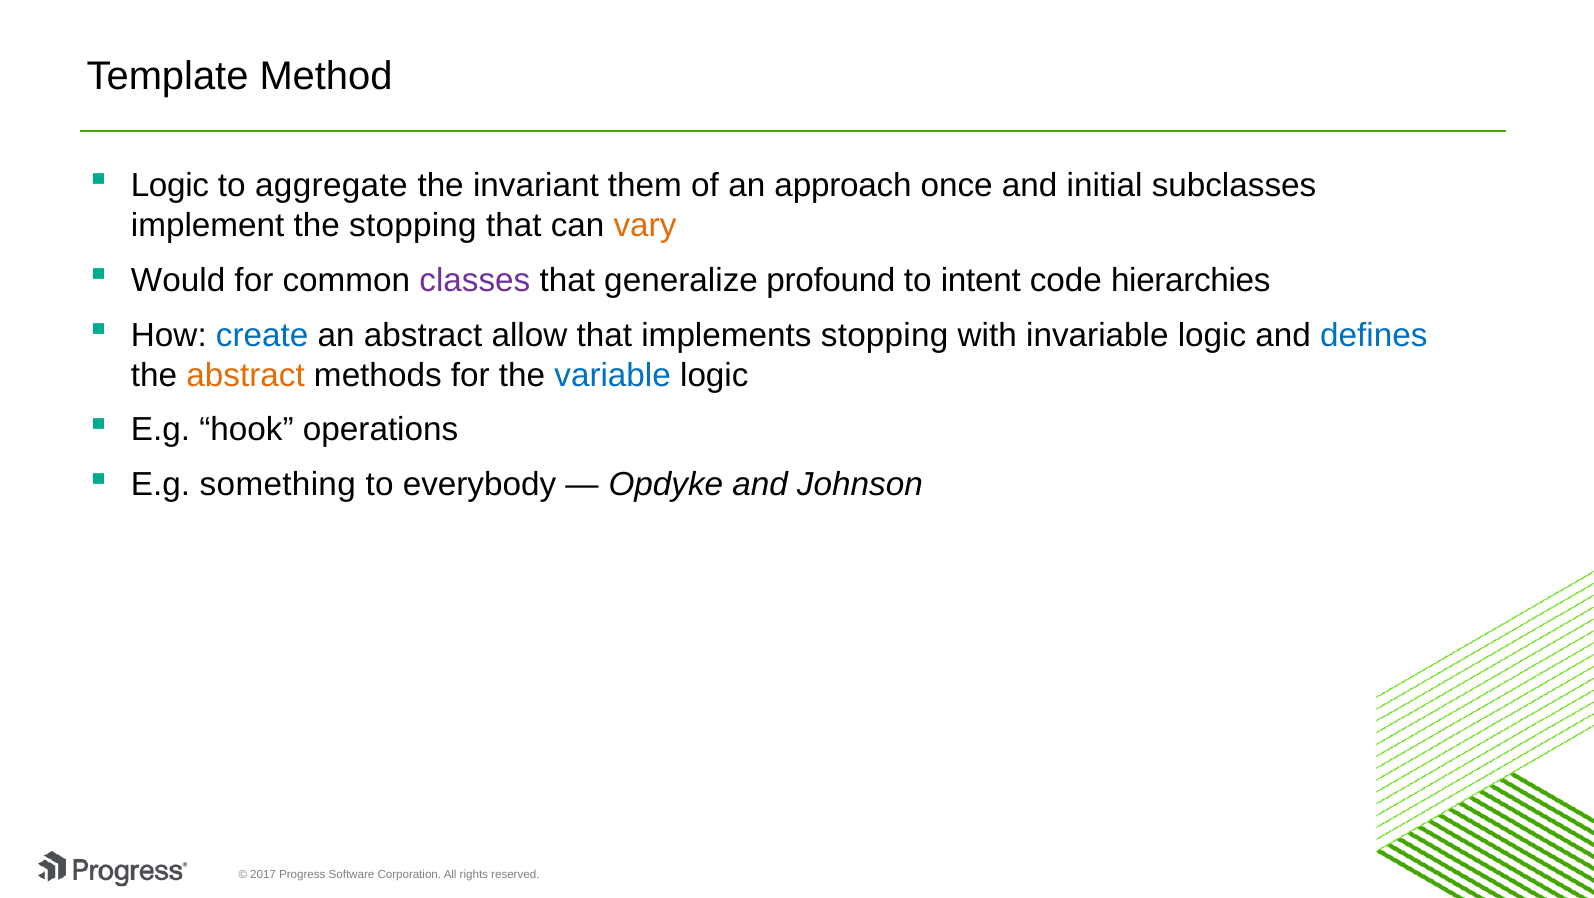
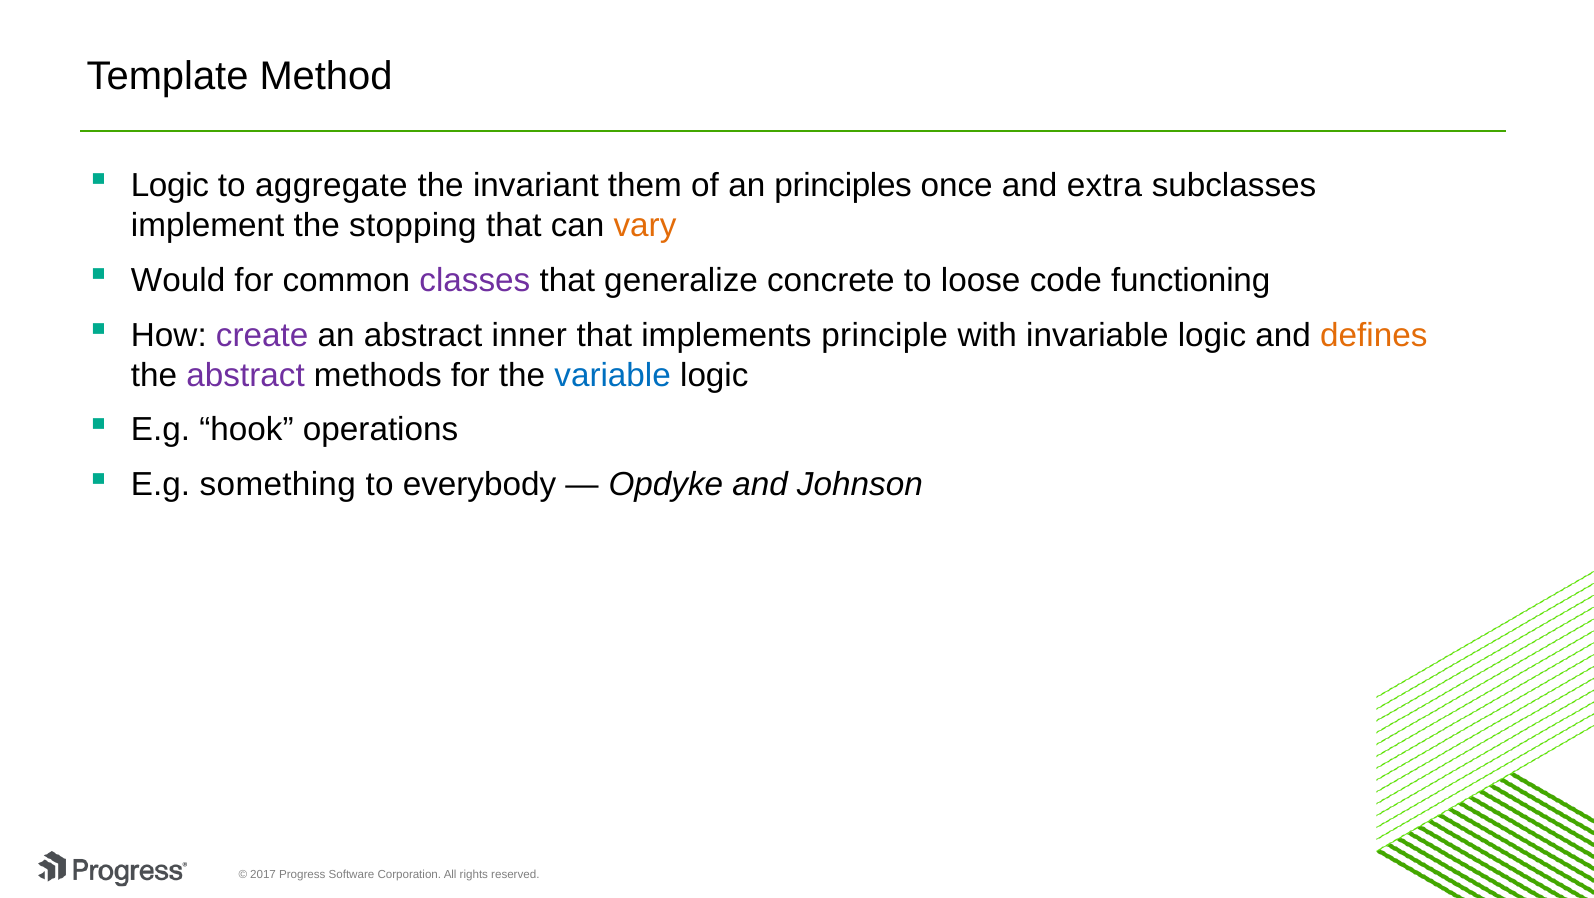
approach: approach -> principles (843, 185)
initial: initial -> extra (1104, 185)
profound: profound -> concrete (831, 280)
intent: intent -> loose (981, 280)
hierarchies: hierarchies -> functioning (1191, 280)
create colour: blue -> purple (262, 335)
allow: allow -> inner (529, 335)
implements stopping: stopping -> principle (885, 335)
defines colour: blue -> orange (1374, 335)
abstract colour: orange -> purple (246, 375)
